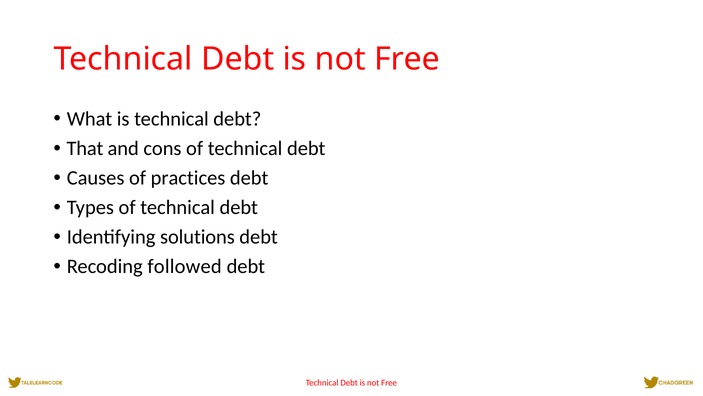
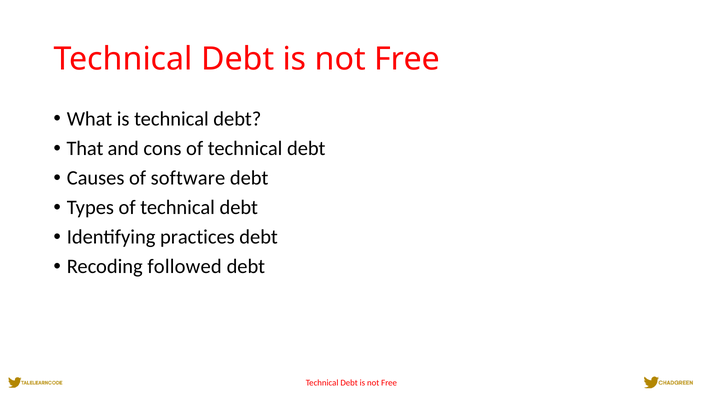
practices: practices -> software (188, 178)
solutions: solutions -> practices (197, 237)
